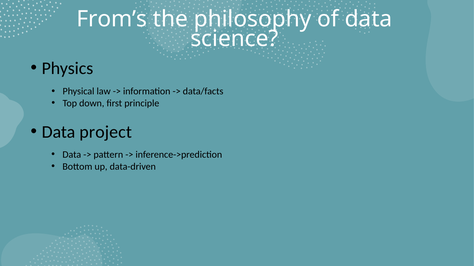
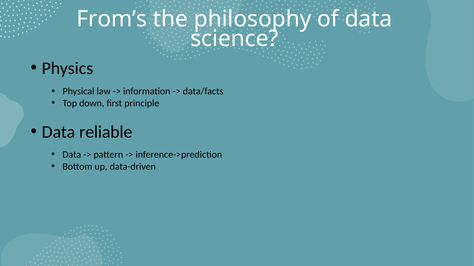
project: project -> reliable (106, 132)
